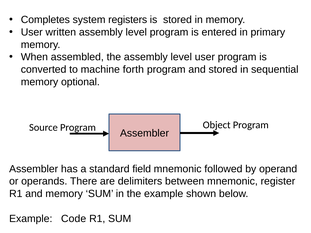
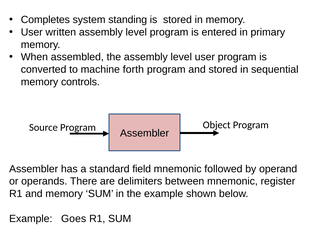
registers: registers -> standing (128, 20)
optional: optional -> controls (80, 82)
Code: Code -> Goes (74, 219)
